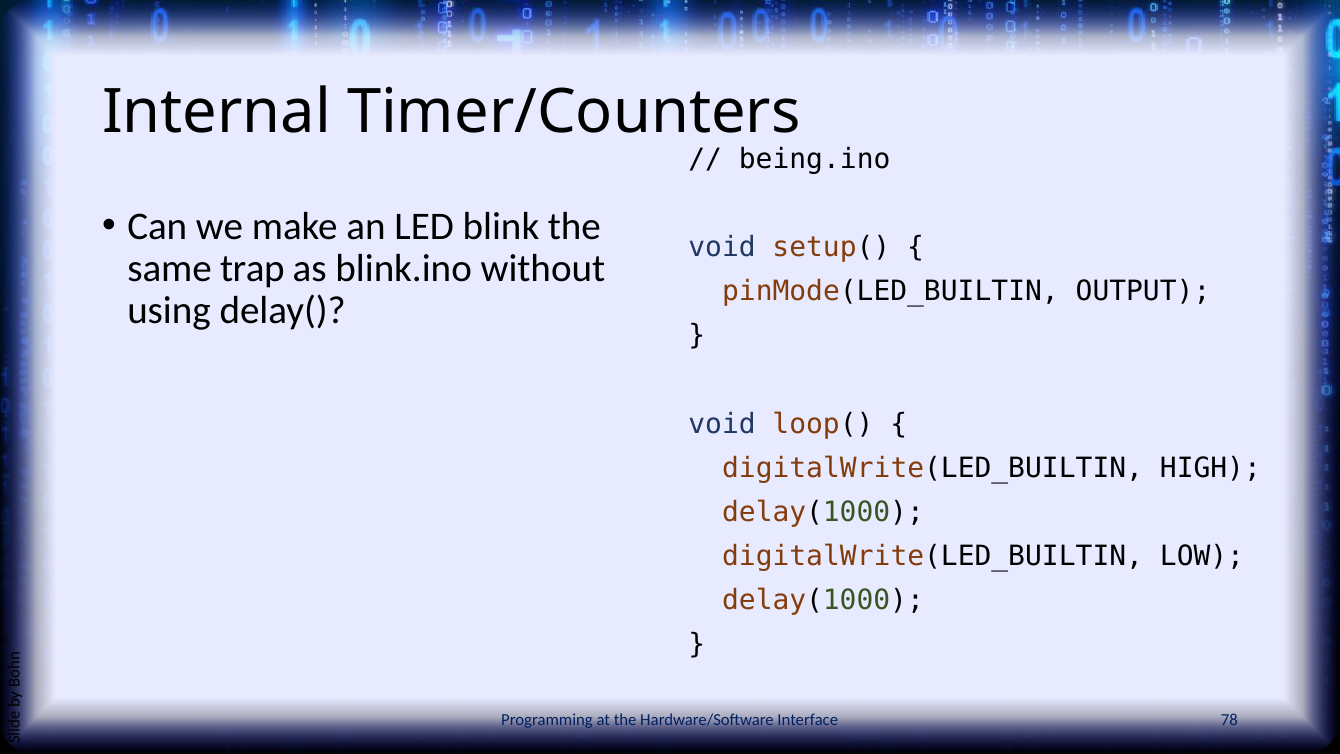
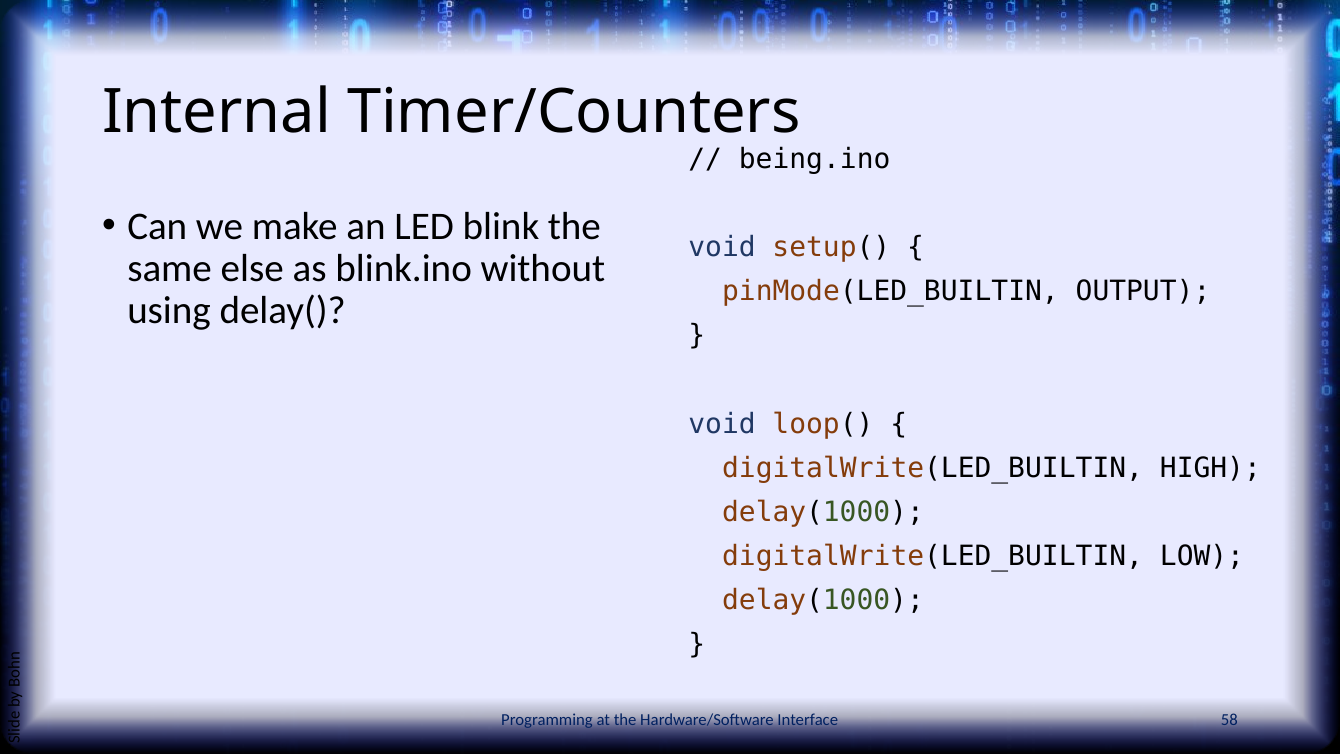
trap: trap -> else (252, 269)
78: 78 -> 58 (1229, 720)
